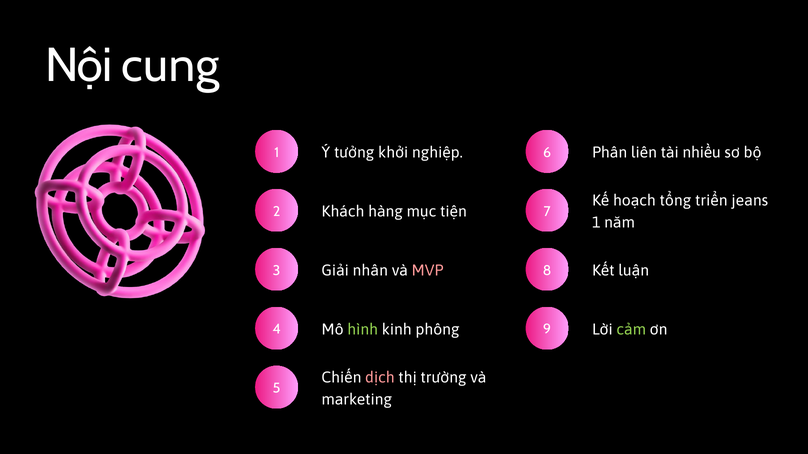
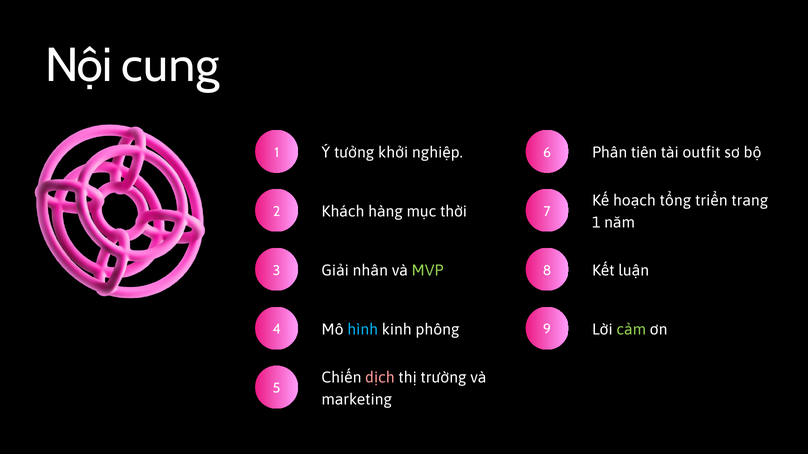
liên: liên -> tiên (644, 153)
nhiều: nhiều -> outfit (702, 153)
jeans: jeans -> trang (750, 201)
tiện: tiện -> thời (454, 212)
MVP colour: pink -> light green (428, 271)
hình colour: light green -> light blue (363, 330)
